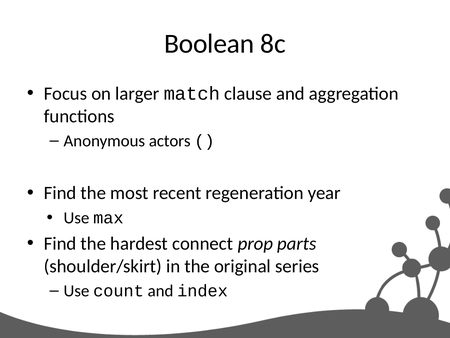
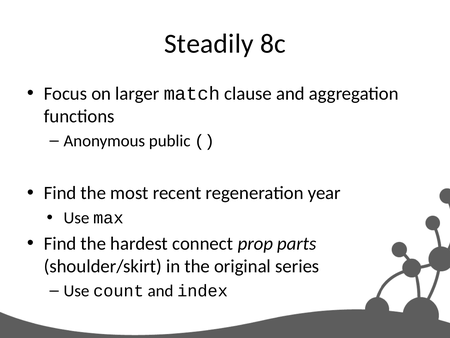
Boolean: Boolean -> Steadily (209, 44)
actors: actors -> public (170, 141)
